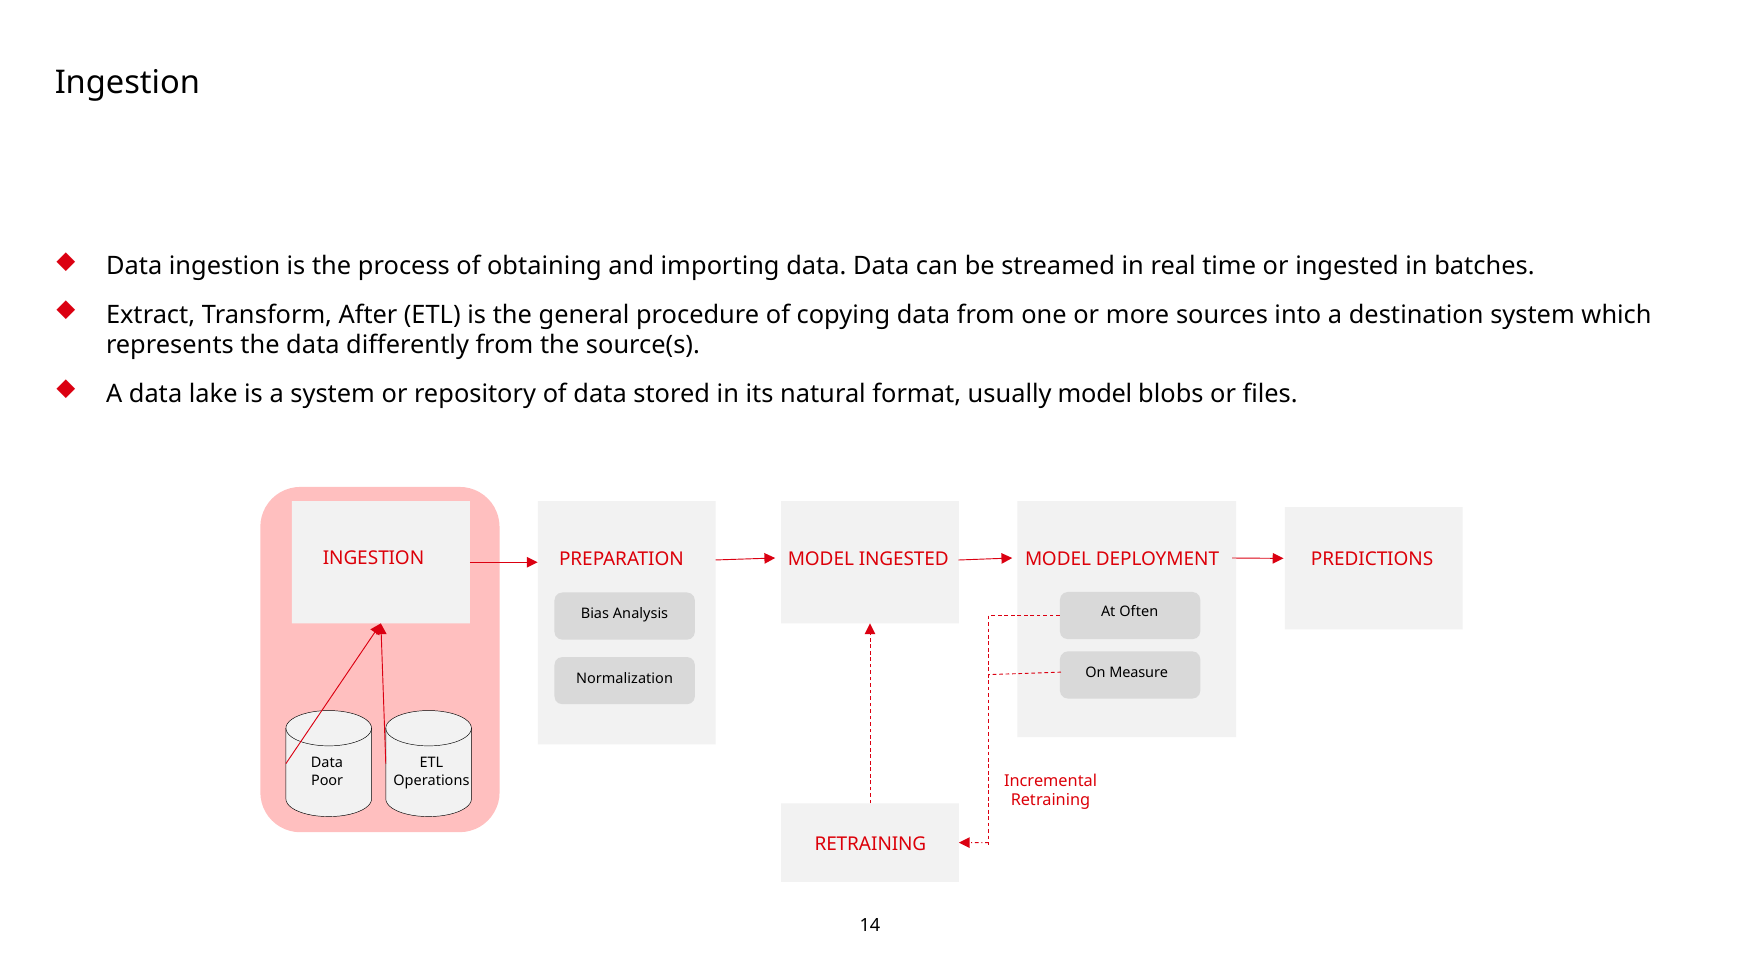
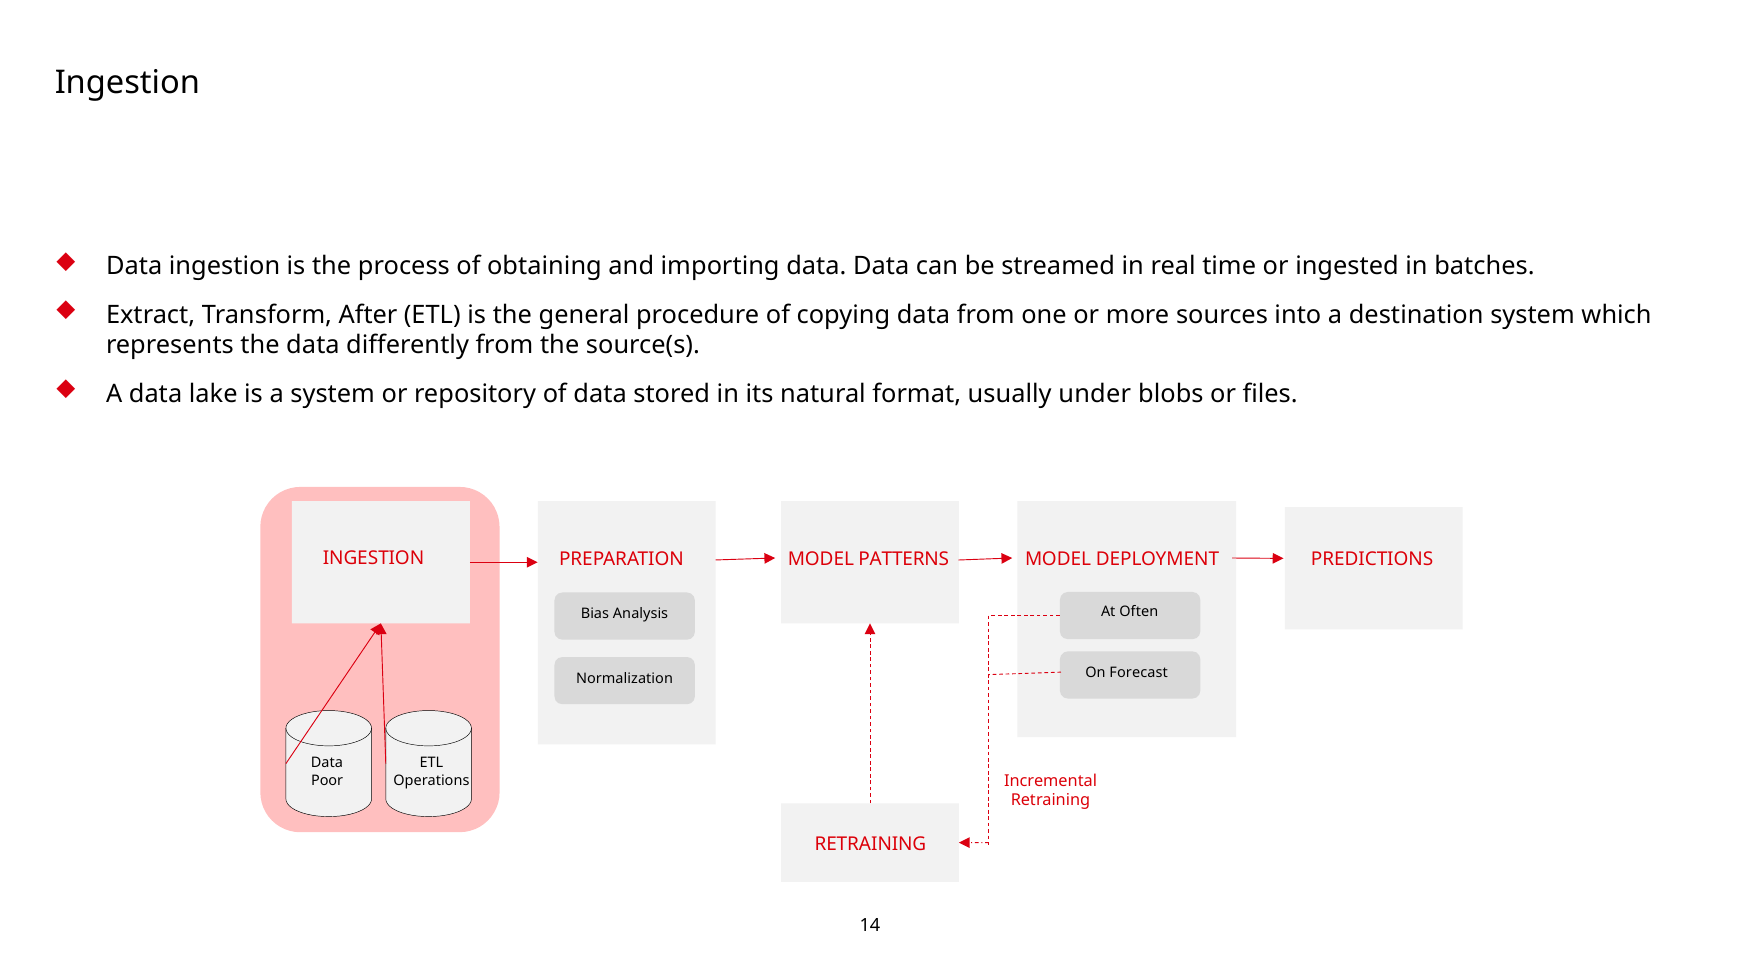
usually model: model -> under (1095, 394)
MODEL INGESTED: INGESTED -> PATTERNS (904, 559)
Measure: Measure -> Forecast (1139, 673)
